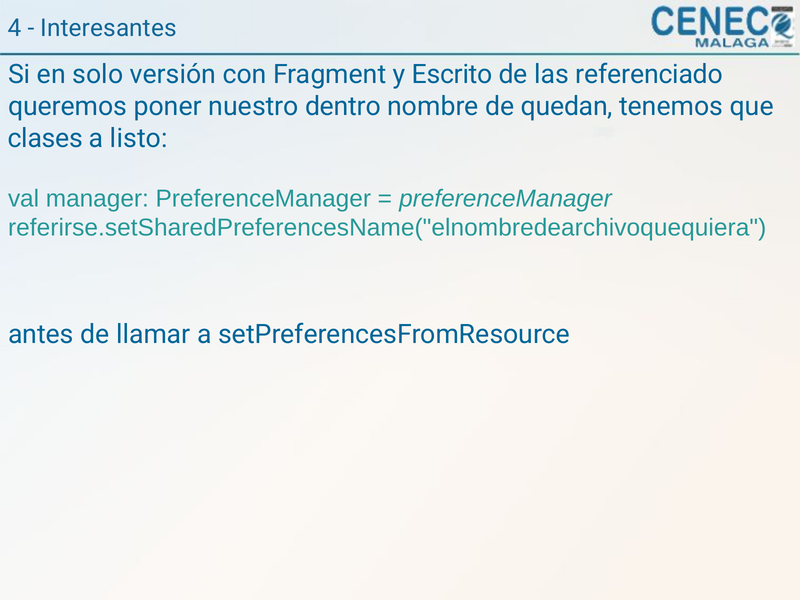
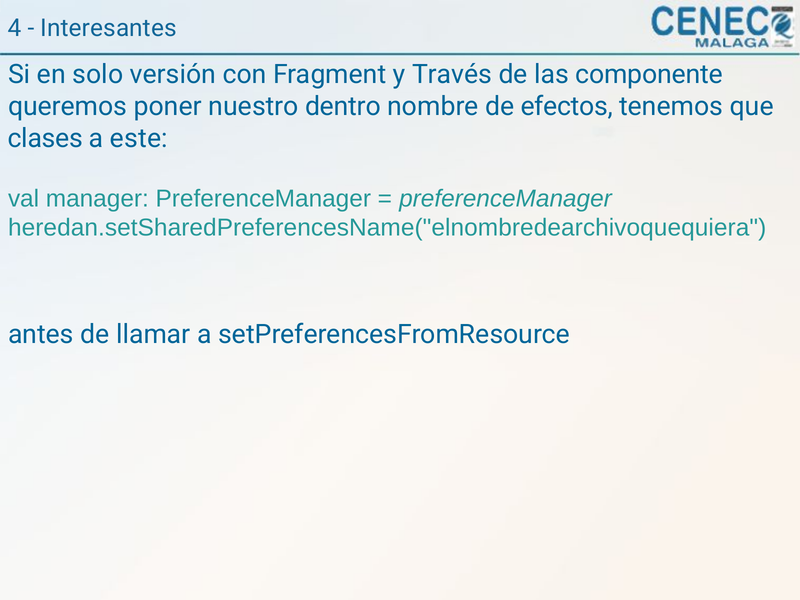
Escrito: Escrito -> Través (452, 75)
referenciado: referenciado -> componente (649, 75)
quedan: quedan -> efectos (567, 107)
listo: listo -> este (139, 139)
referirse.setSharedPreferencesName("elnombredearchivoquequiera: referirse.setSharedPreferencesName("elnombredearchivoquequiera -> heredan.setSharedPreferencesName("elnombredearchivoquequiera (387, 228)
